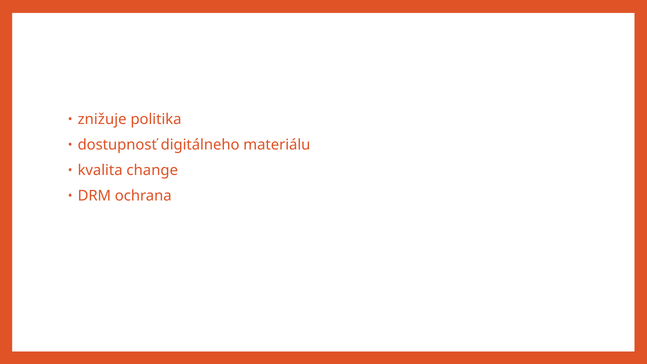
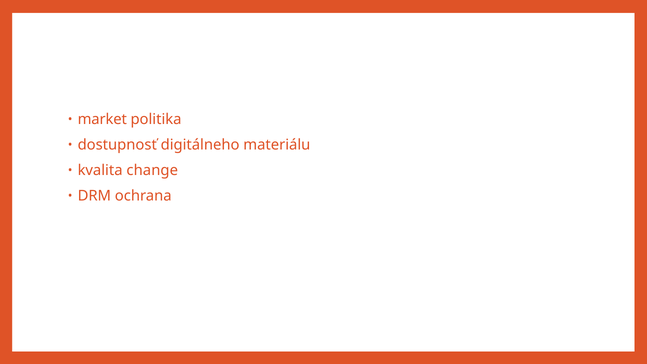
znižuje: znižuje -> market (102, 120)
